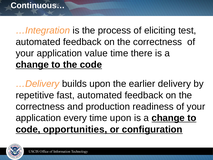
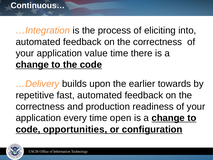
test: test -> into (187, 30)
delivery: delivery -> towards (174, 84)
time upon: upon -> open (121, 118)
